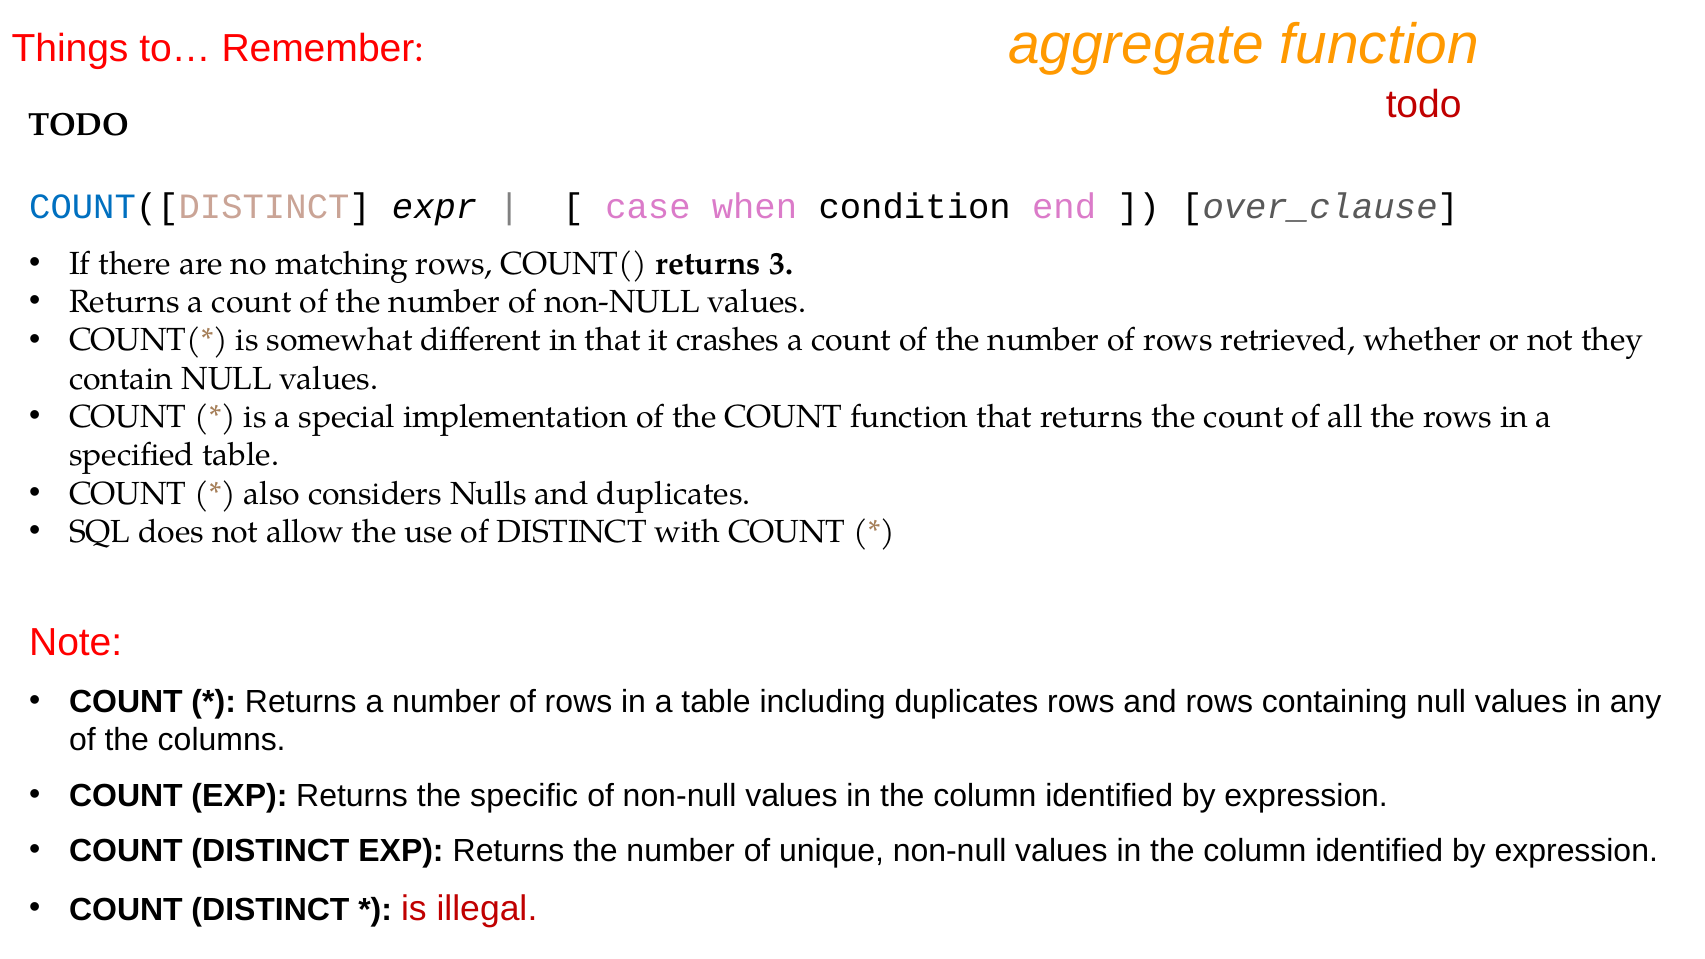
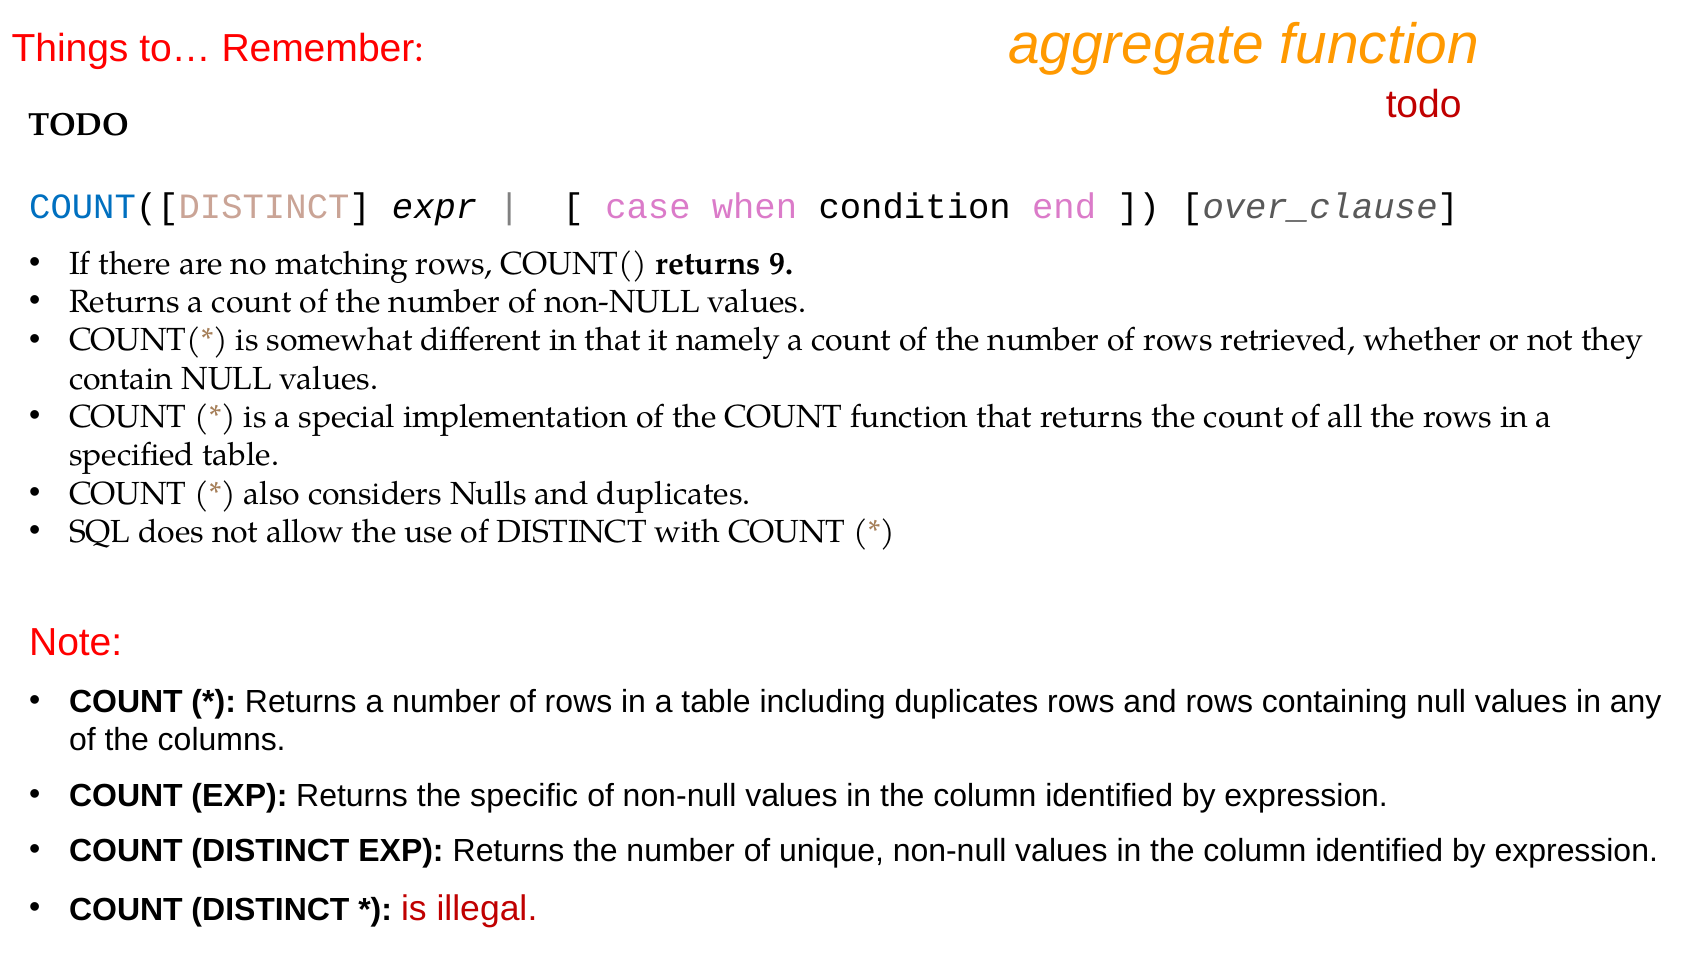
3: 3 -> 9 (781, 264)
crashes: crashes -> namely (728, 340)
